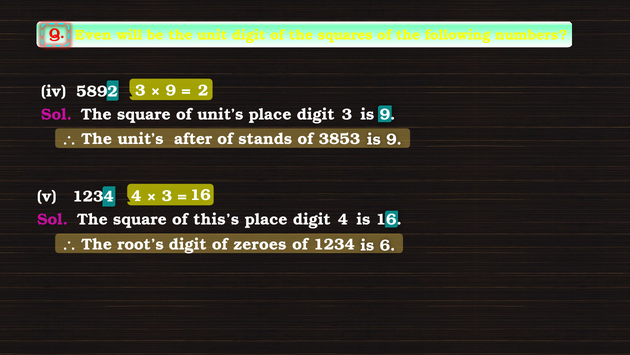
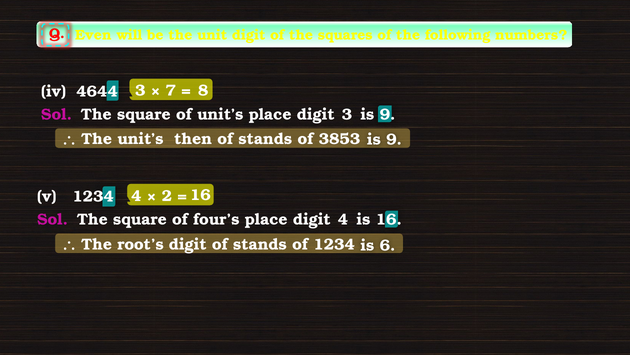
9: 9 -> 7 (171, 90)
2: 2 -> 8 (203, 90)
5892: 5892 -> 4644 (97, 91)
after: after -> then (193, 139)
3: 3 -> 2 (167, 195)
this’s: this’s -> four’s (216, 219)
digit of zeroes: zeroes -> stands (260, 244)
